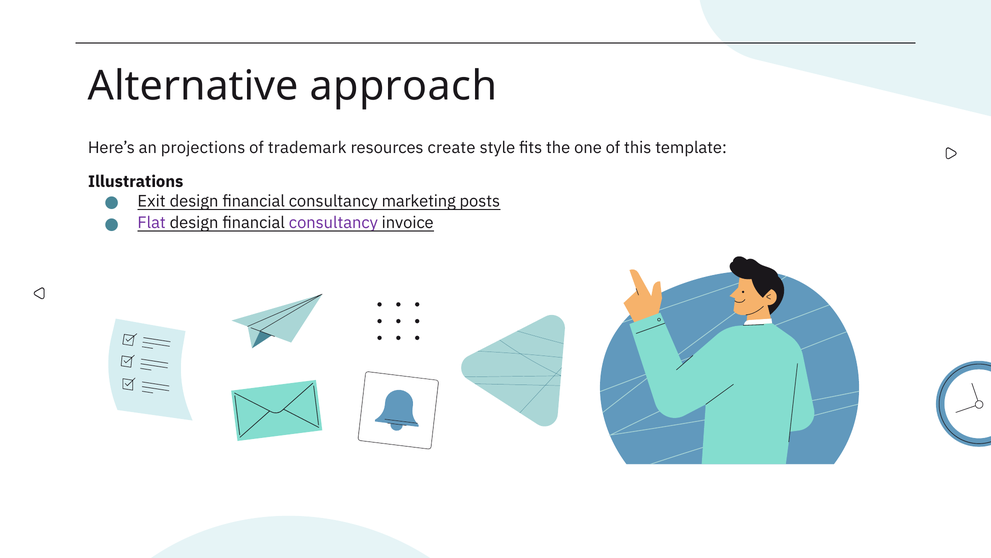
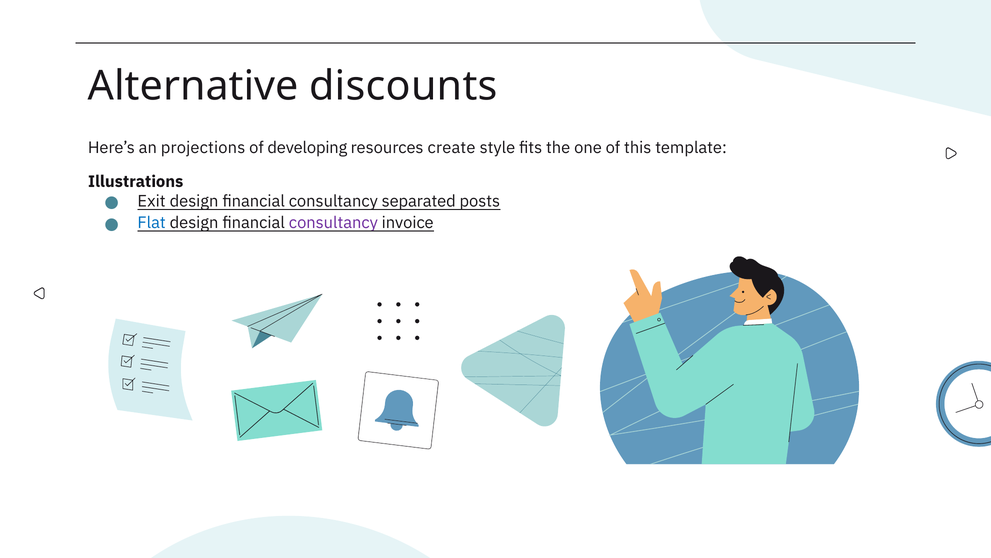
approach: approach -> discounts (403, 86)
trademark: trademark -> developing (307, 148)
marketing: marketing -> separated (419, 201)
Flat colour: purple -> blue (152, 223)
